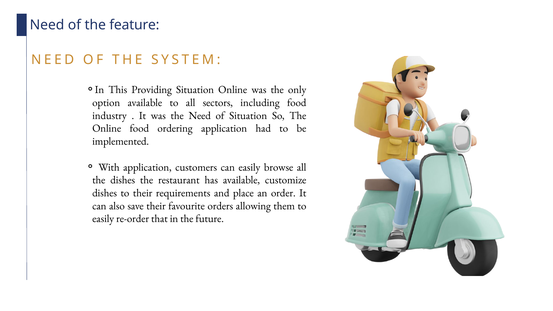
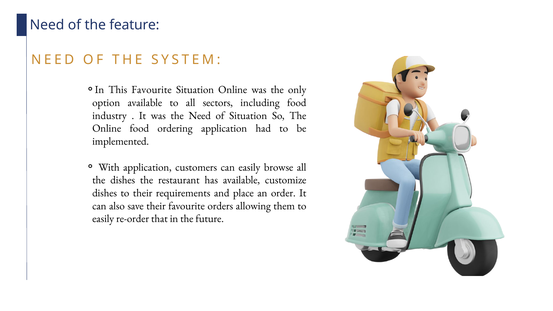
This Providing: Providing -> Favourite (152, 90)
